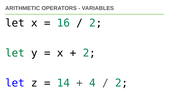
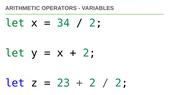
let colour: black -> green (15, 23)
16: 16 -> 34 (63, 23)
14: 14 -> 23 (63, 83)
4: 4 -> 2 (92, 83)
